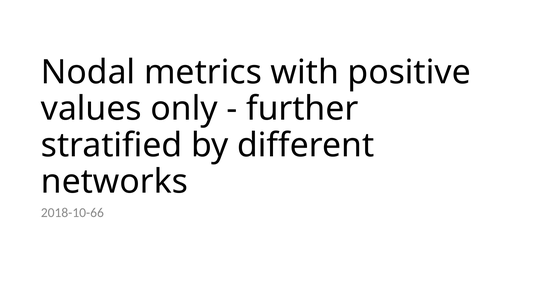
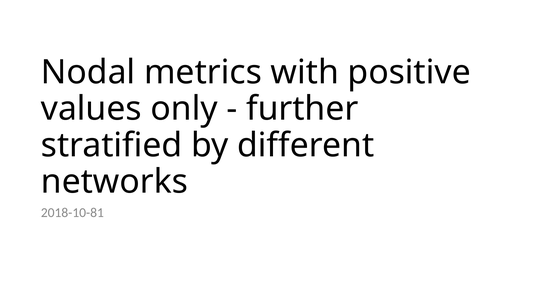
2018-10-66: 2018-10-66 -> 2018-10-81 (72, 213)
